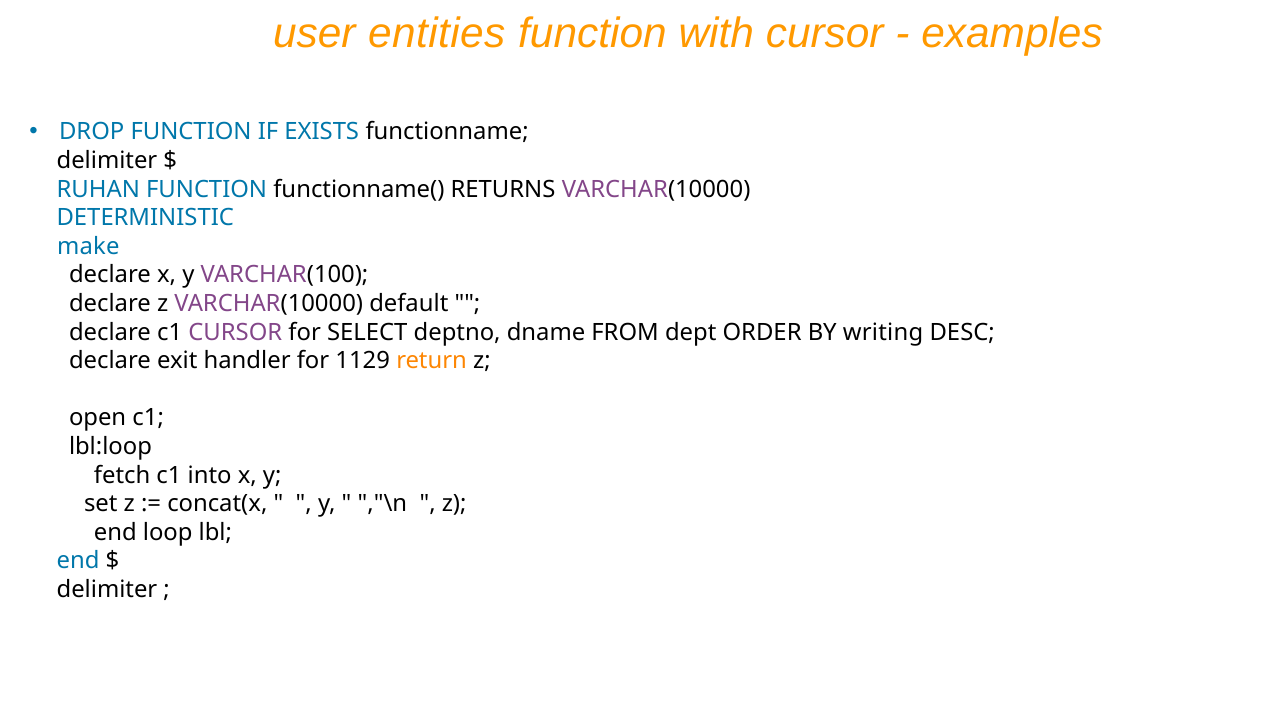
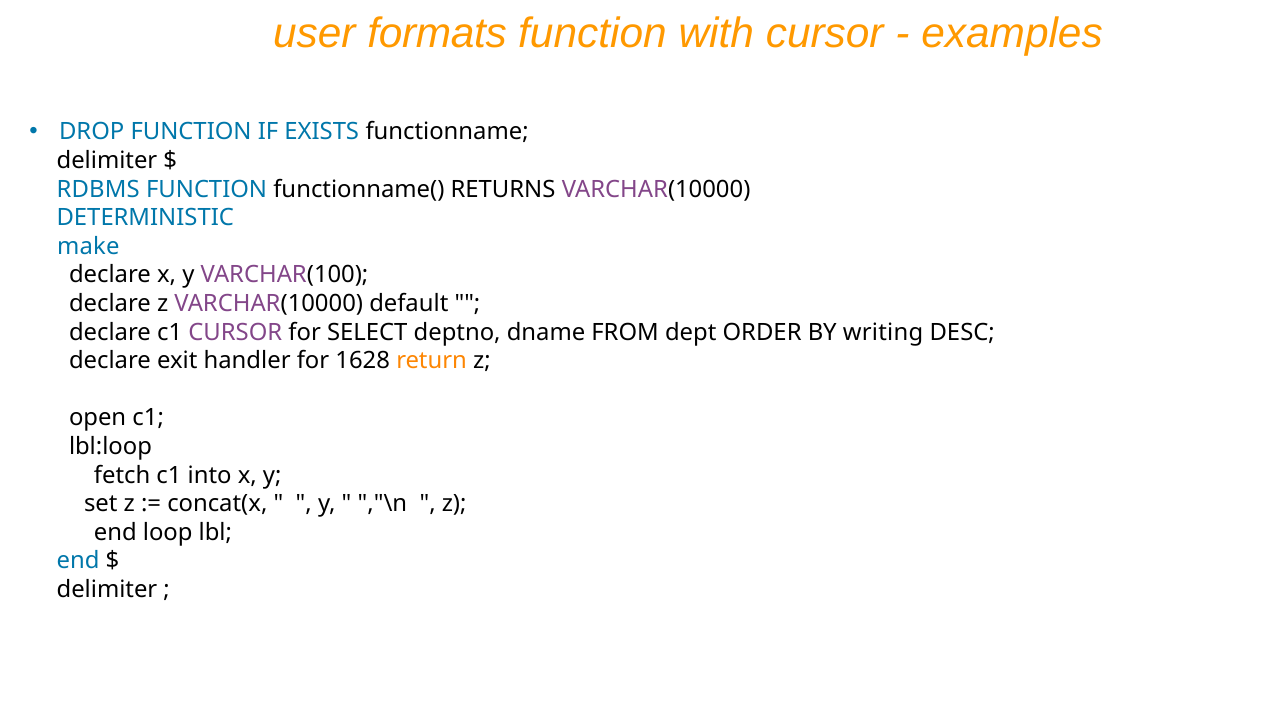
entities: entities -> formats (437, 33)
RUHAN: RUHAN -> RDBMS (98, 189)
1129: 1129 -> 1628 (363, 361)
